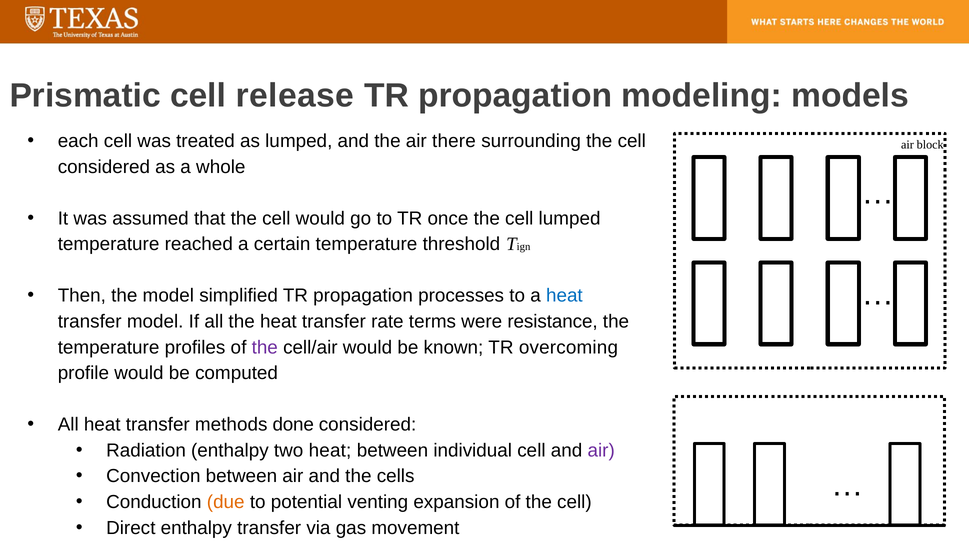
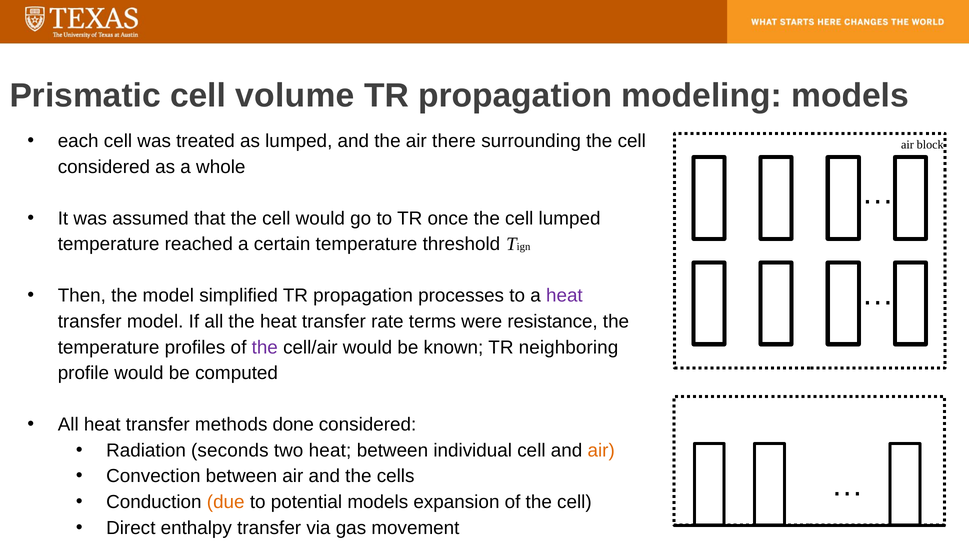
release: release -> volume (295, 95)
heat colour: blue -> purple (564, 296)
overcoming: overcoming -> neighboring (569, 347)
Radiation enthalpy: enthalpy -> seconds (230, 451)
air colour: purple -> orange (601, 451)
potential venting: venting -> models (378, 502)
